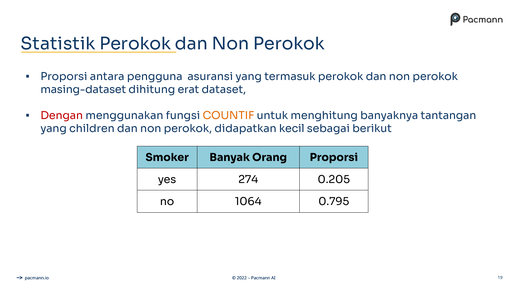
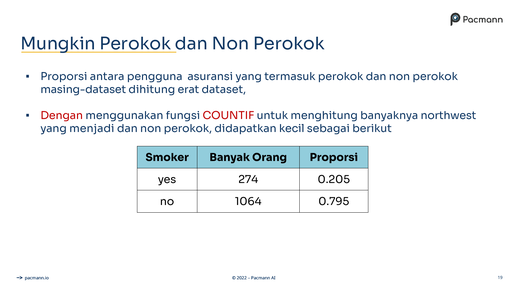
Statistik: Statistik -> Mungkin (58, 44)
COUNTIF colour: orange -> red (228, 116)
tantangan: tantangan -> northwest (448, 116)
children: children -> menjadi (92, 129)
